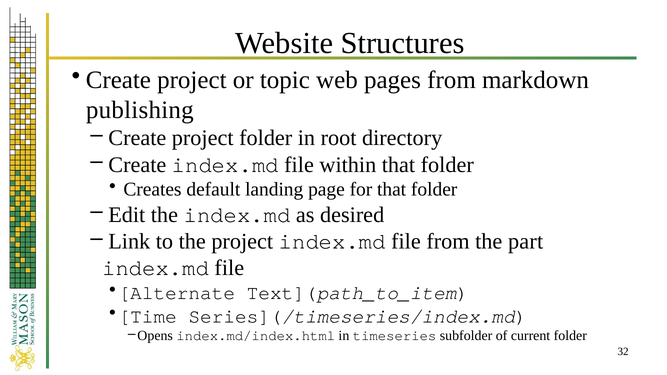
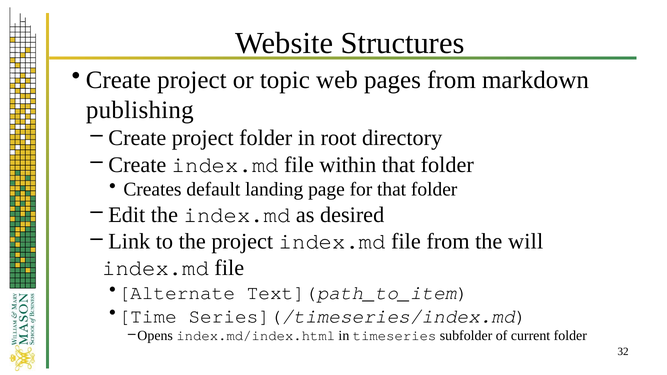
part: part -> will (526, 241)
